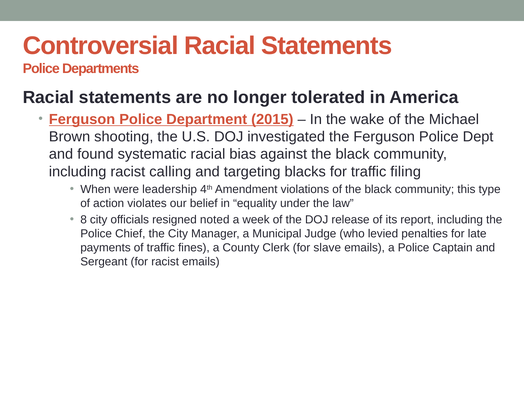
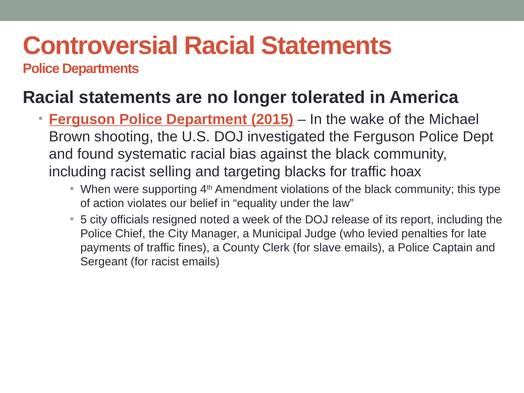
calling: calling -> selling (170, 172)
filing: filing -> hoax (406, 172)
leadership: leadership -> supporting (170, 189)
8: 8 -> 5 (84, 220)
